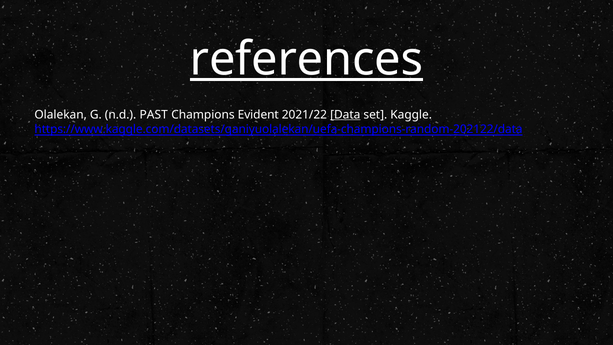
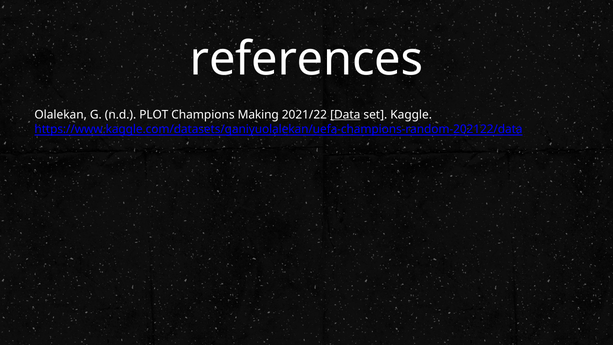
references underline: present -> none (307, 59)
PAST: PAST -> PLOT (154, 115)
Evident: Evident -> Making (258, 115)
